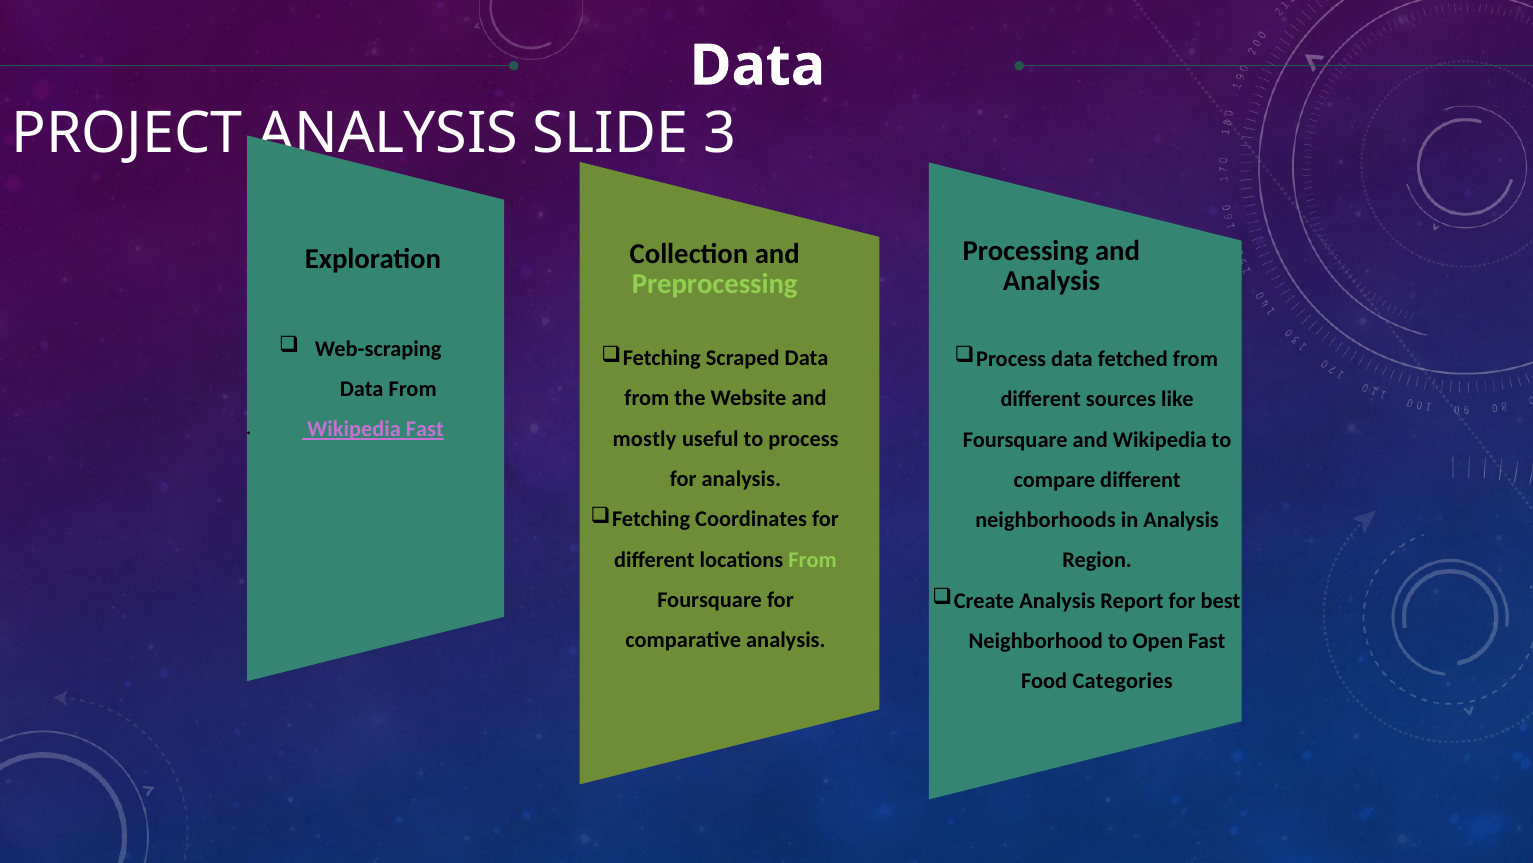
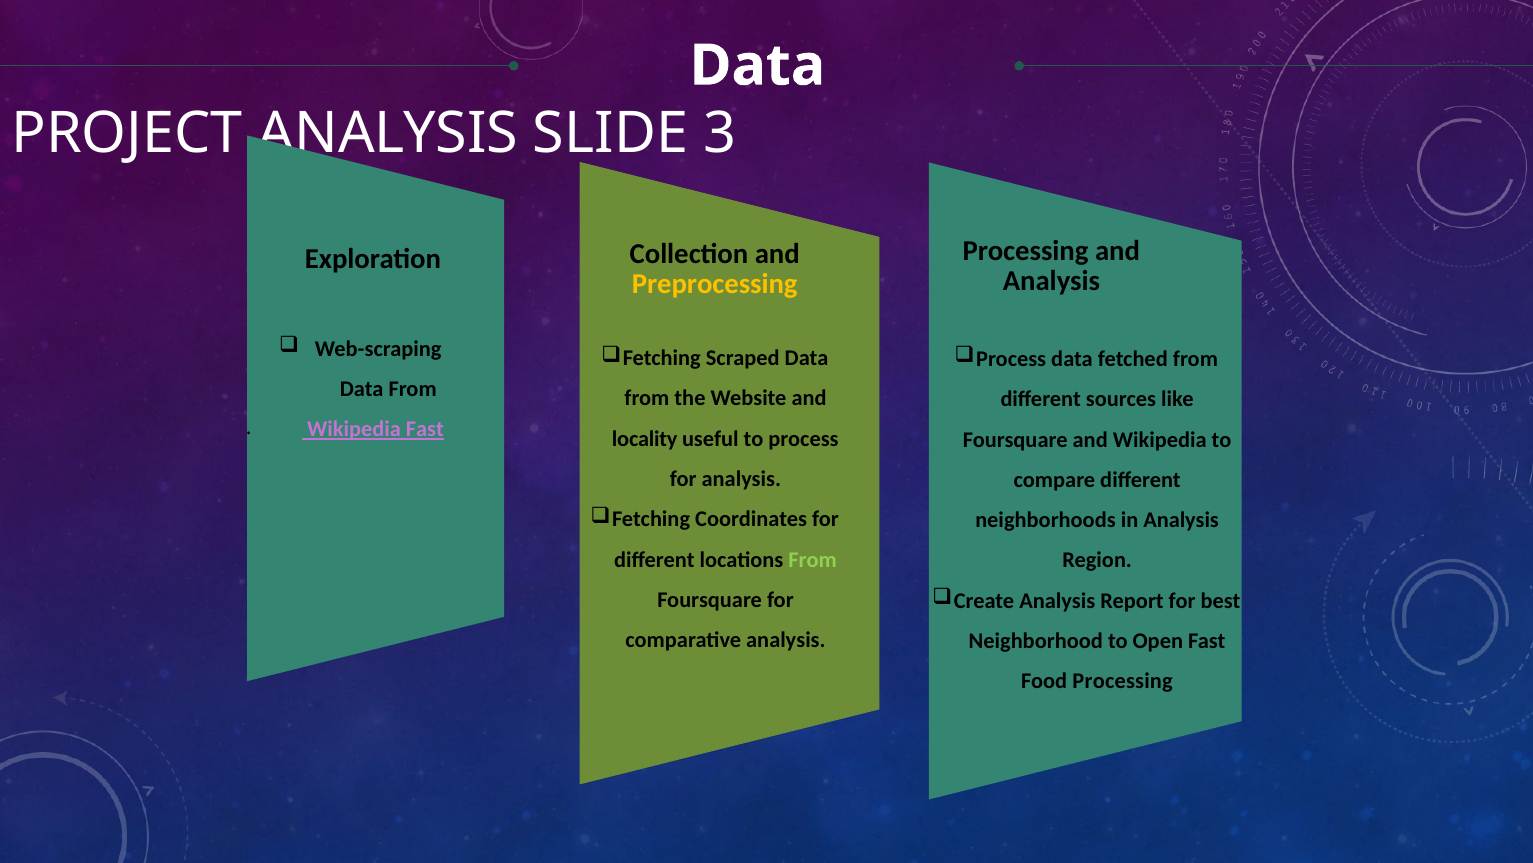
Preprocessing colour: light green -> yellow (715, 284)
mostly: mostly -> locality (645, 438)
Food Categories: Categories -> Processing (1123, 681)
